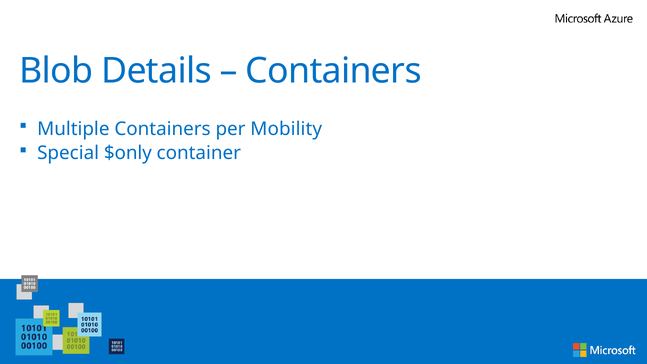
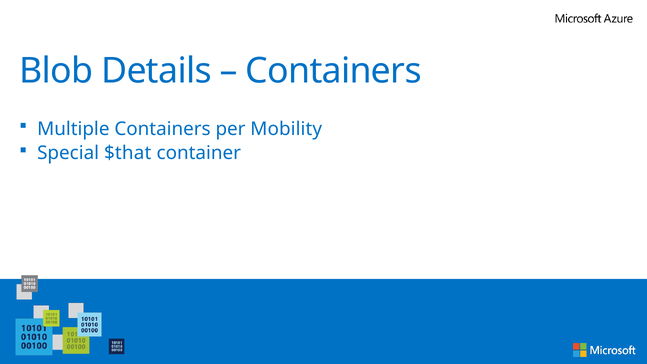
$only: $only -> $that (128, 153)
